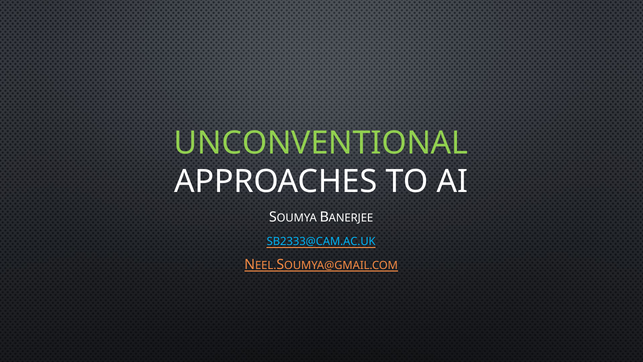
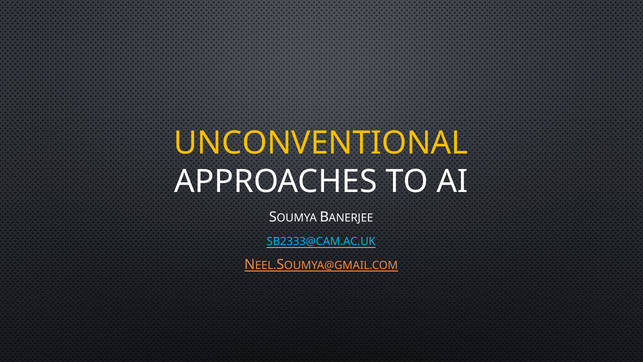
UNCONVENTIONAL colour: light green -> yellow (321, 143)
